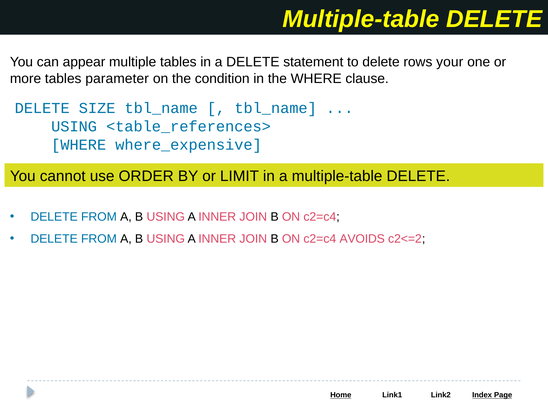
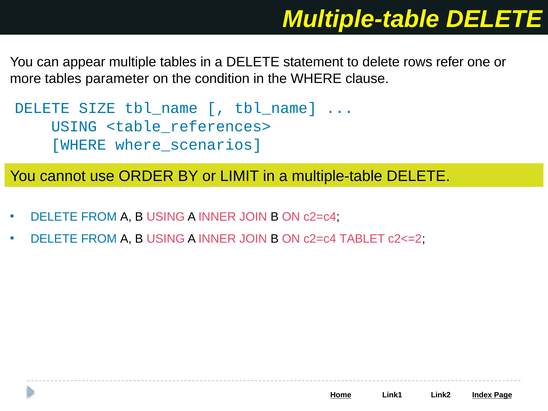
your: your -> refer (450, 62)
where_expensive: where_expensive -> where_scenarios (189, 145)
AVOIDS: AVOIDS -> TABLET (362, 239)
